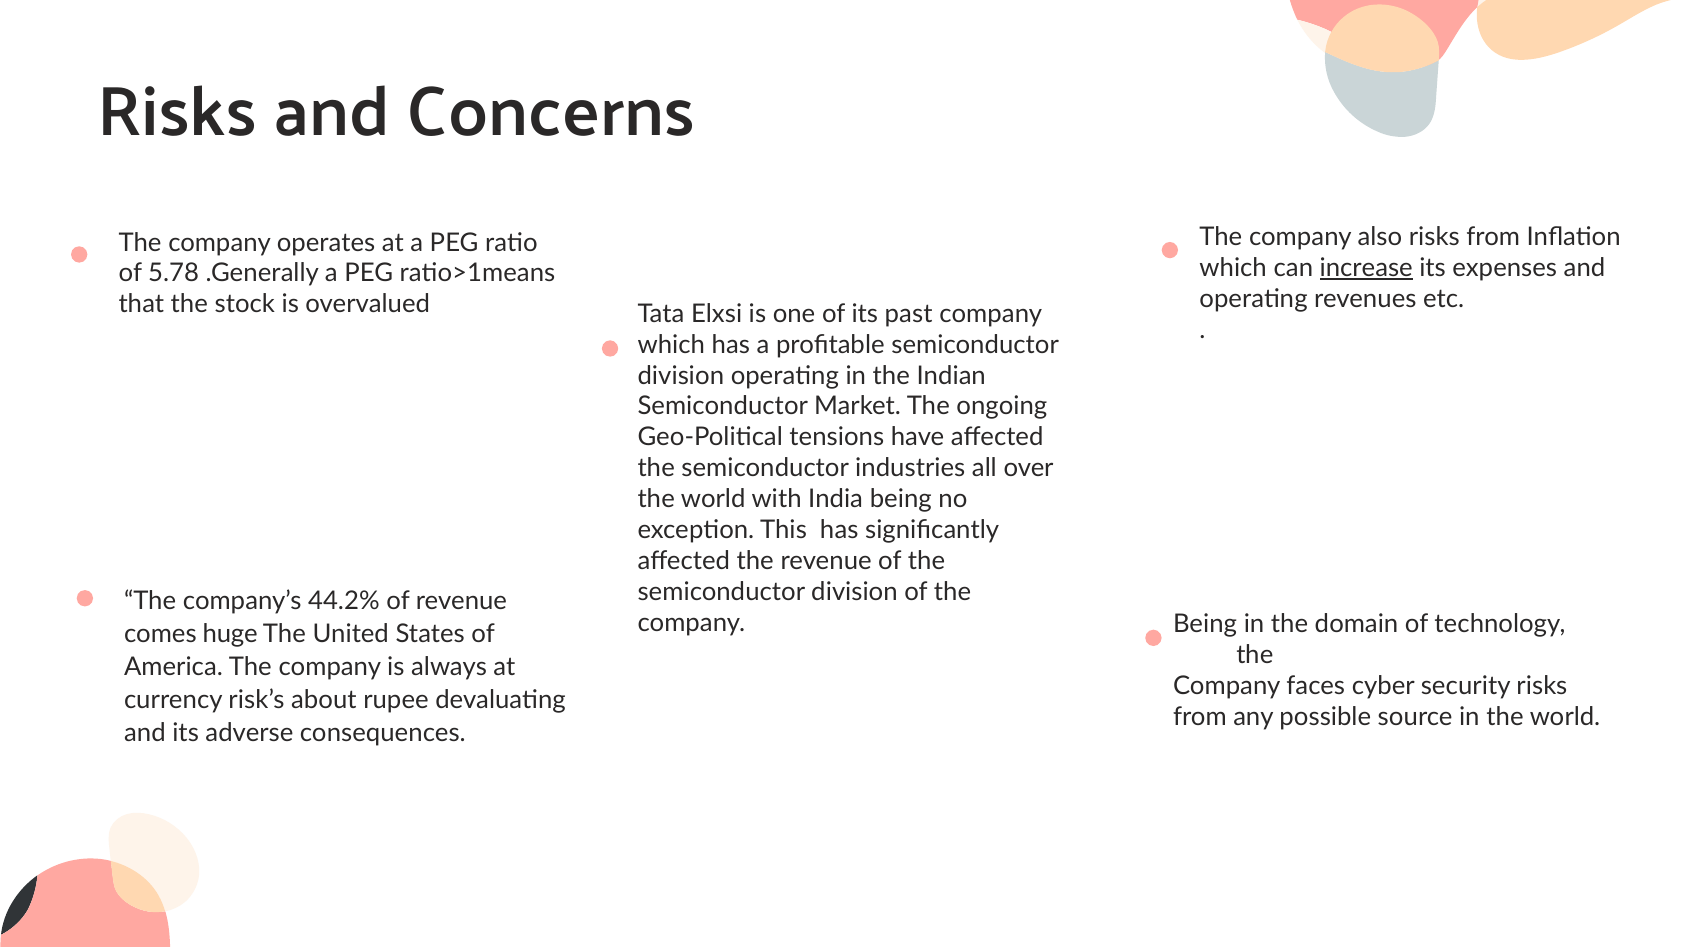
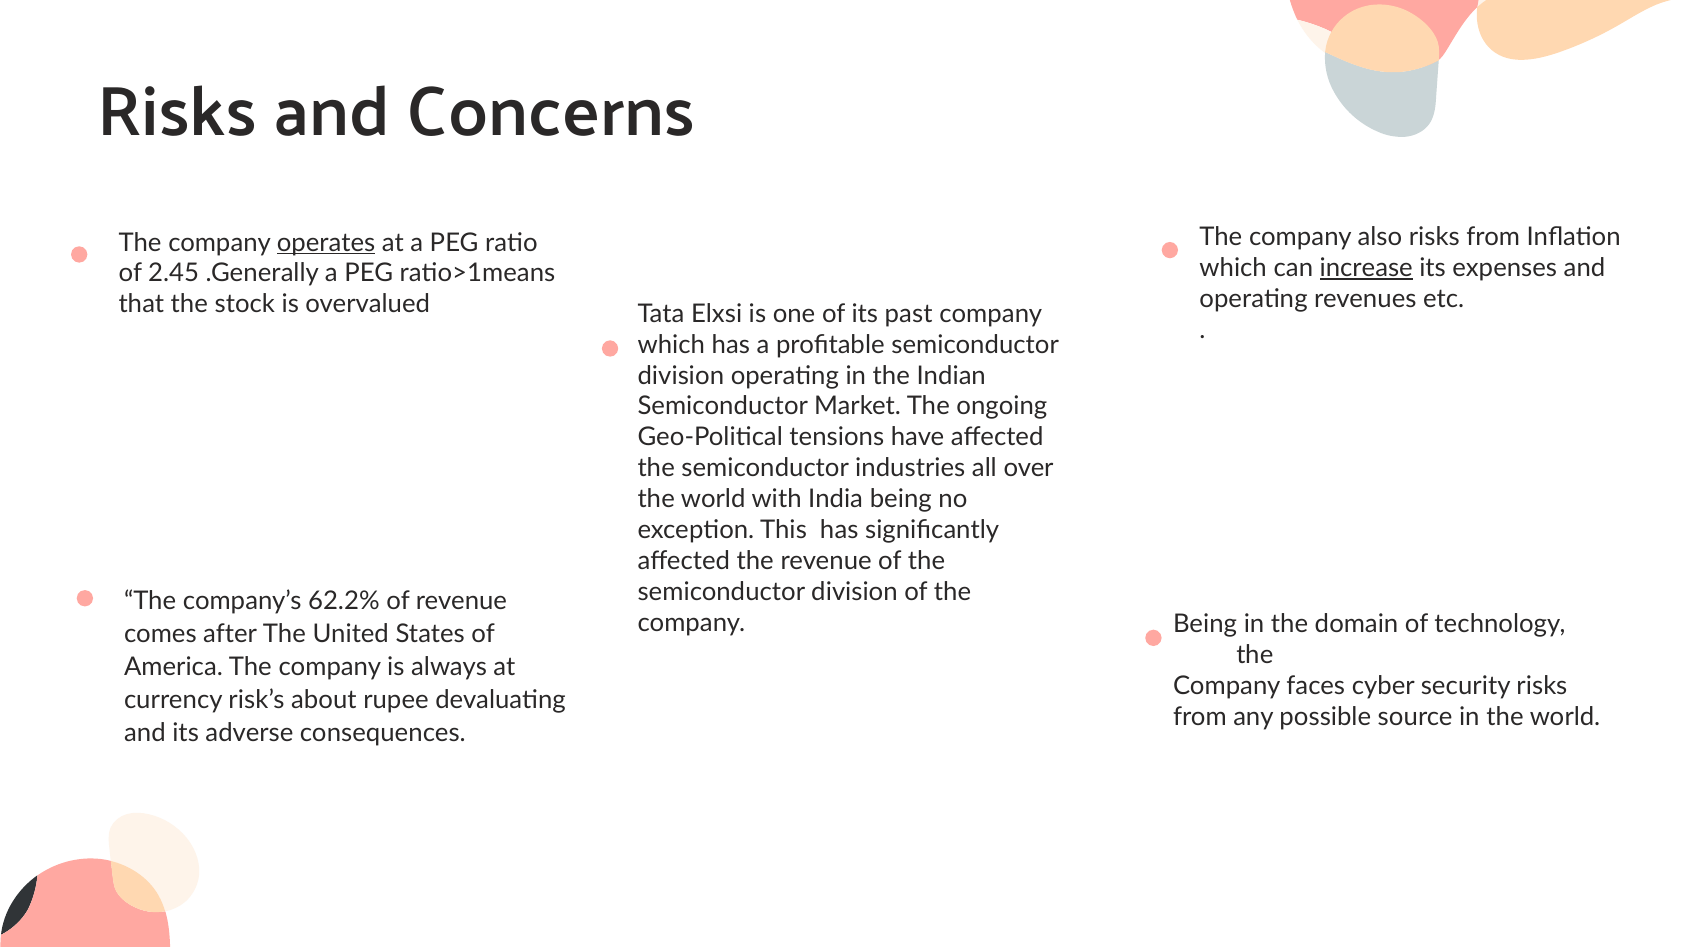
operates underline: none -> present (326, 243)
5.78: 5.78 -> 2.45 (174, 273)
44.2%: 44.2% -> 62.2% (344, 601)
huge: huge -> after (230, 634)
